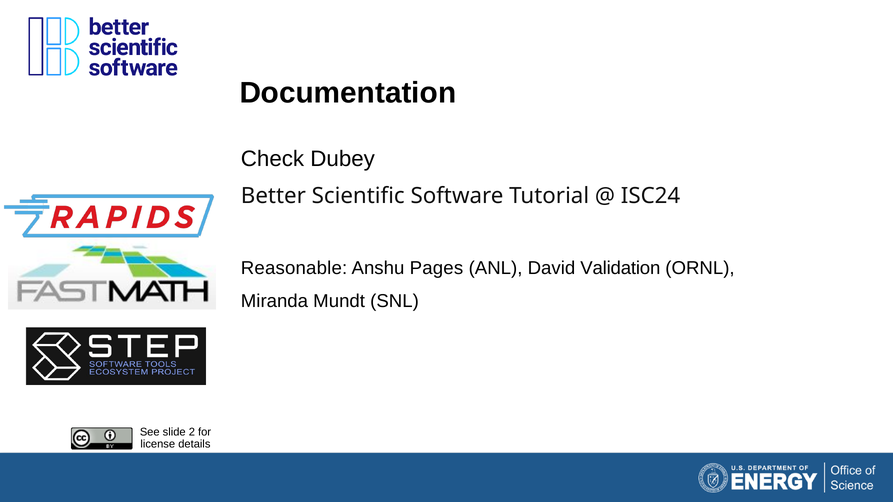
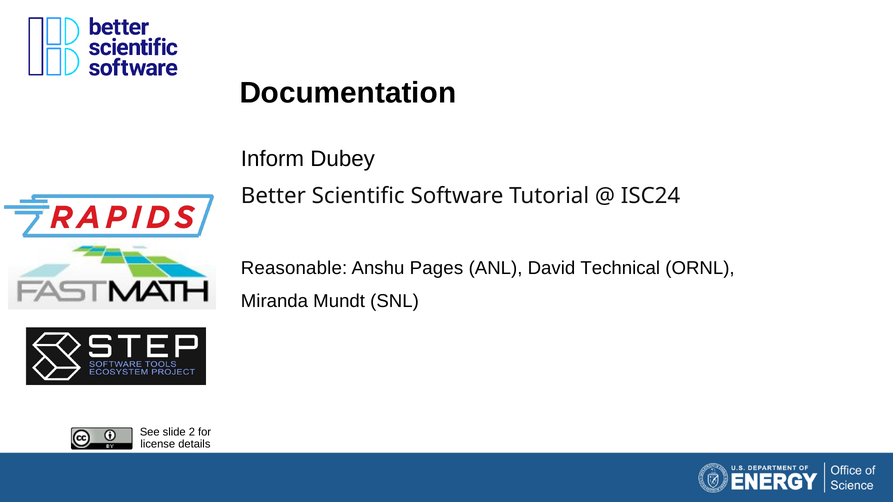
Check: Check -> Inform (272, 159)
Validation: Validation -> Technical (620, 268)
